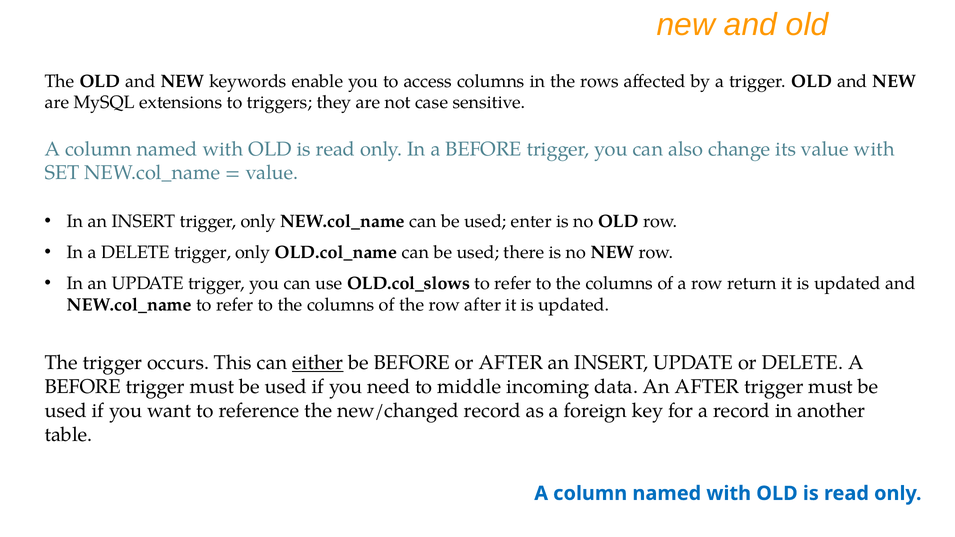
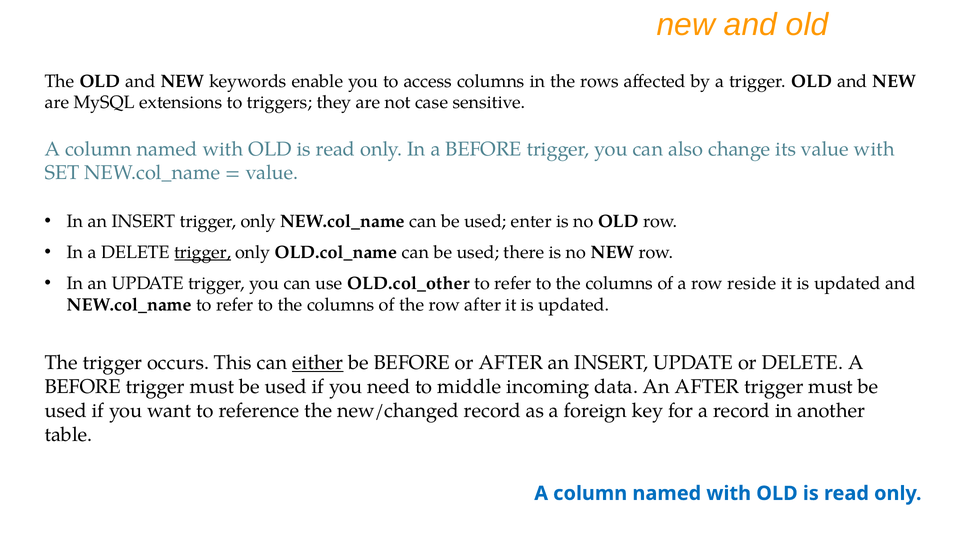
trigger underline: none -> present (203, 253)
OLD.col_slows: OLD.col_slows -> OLD.col_other (408, 284)
return: return -> reside (752, 284)
